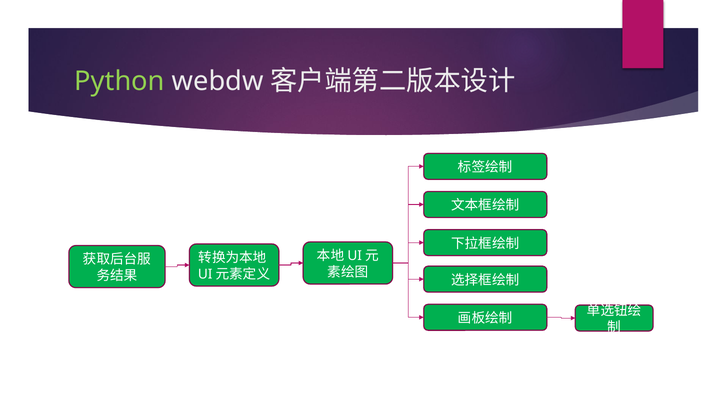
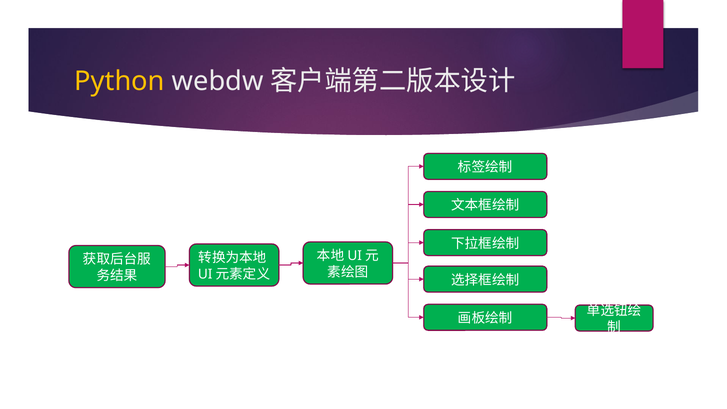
Python colour: light green -> yellow (119, 81)
